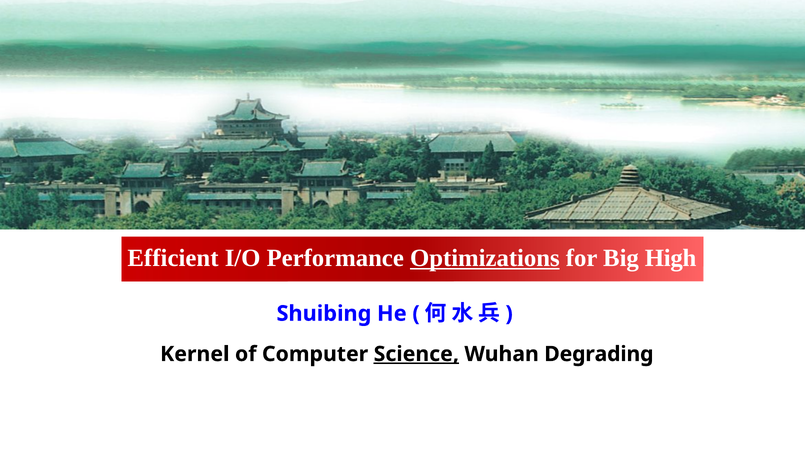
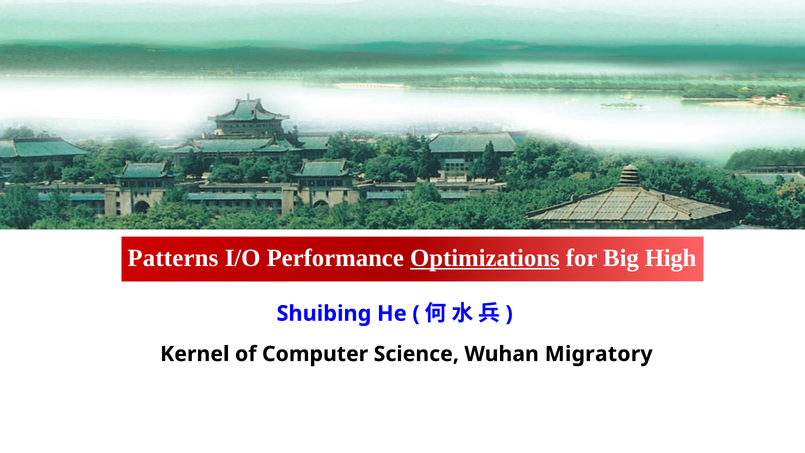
Efficient: Efficient -> Patterns (173, 258)
Science underline: present -> none (416, 354)
Degrading: Degrading -> Migratory (599, 354)
